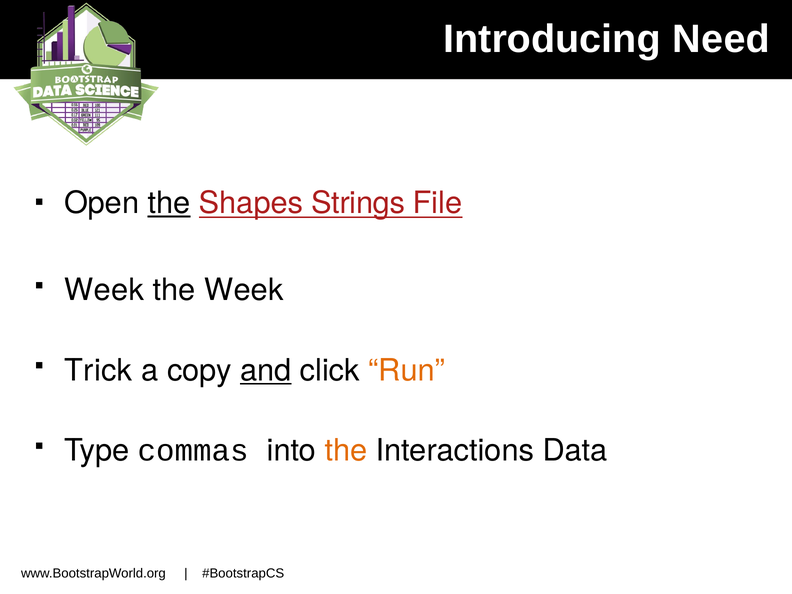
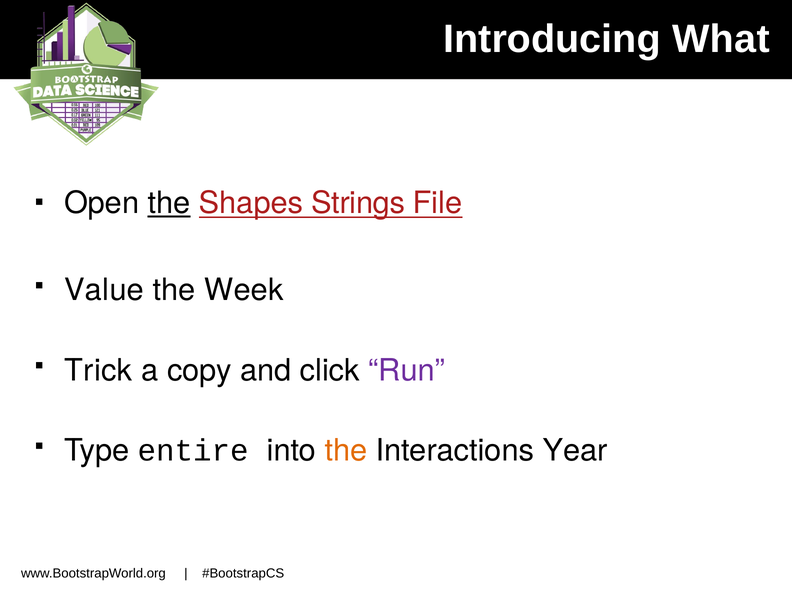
Need: Need -> What (721, 39)
Week: Week -> Value (104, 290)
and underline: present -> none (266, 370)
Run colour: orange -> purple (407, 370)
commas: commas -> entire (193, 451)
Data: Data -> Year (575, 451)
